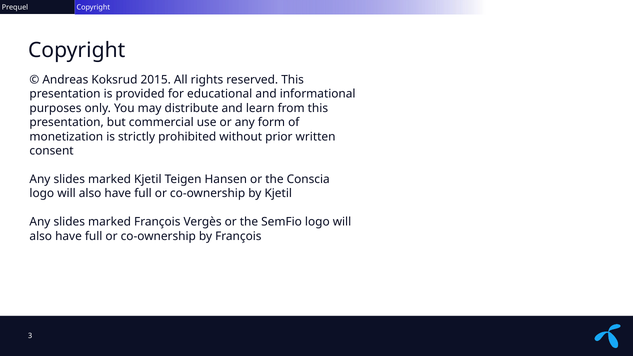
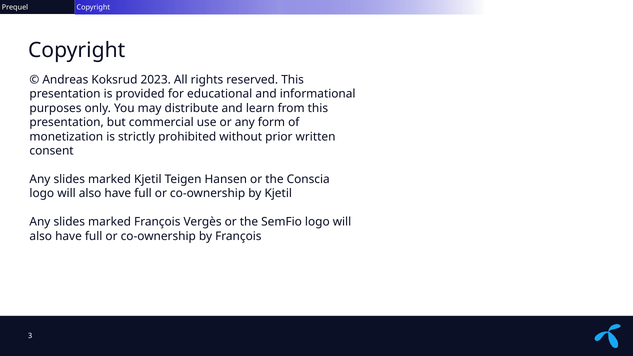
2015: 2015 -> 2023 (156, 80)
